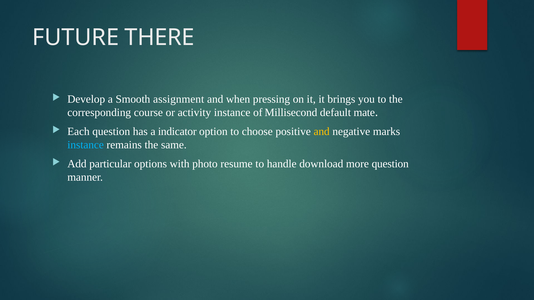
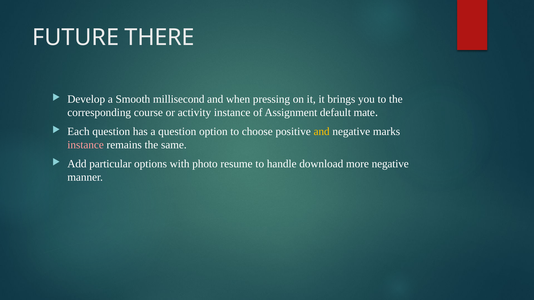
assignment: assignment -> millisecond (179, 99)
Millisecond: Millisecond -> Assignment (291, 113)
a indicator: indicator -> question (177, 132)
instance colour: light blue -> pink (86, 145)
more question: question -> negative (390, 164)
